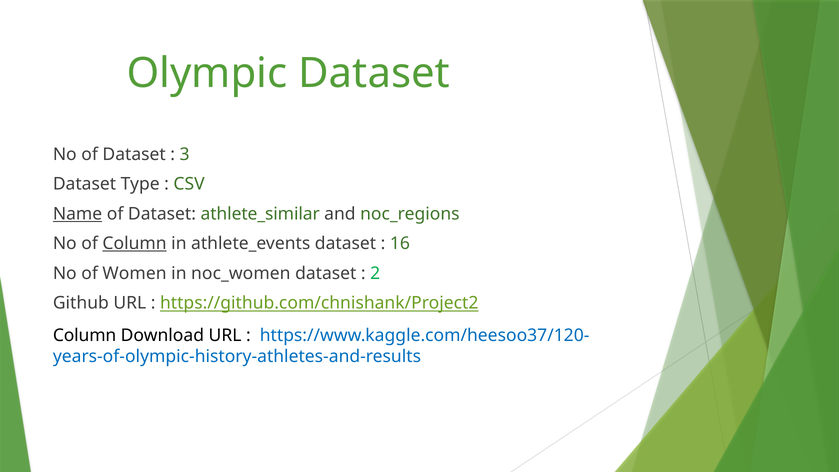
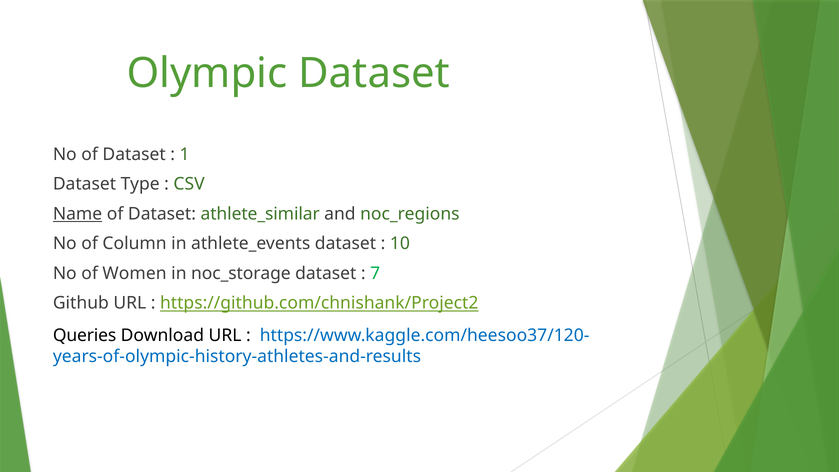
3: 3 -> 1 (185, 154)
Column underline: present -> none (135, 243)
16: 16 -> 10 (400, 243)
noc_women: noc_women -> noc_storage (241, 273)
2: 2 -> 7 (375, 273)
Column: Column -> Queries (85, 336)
